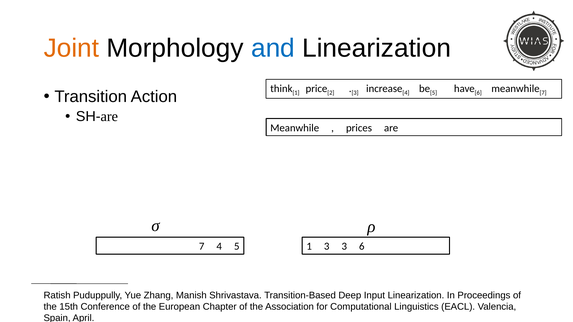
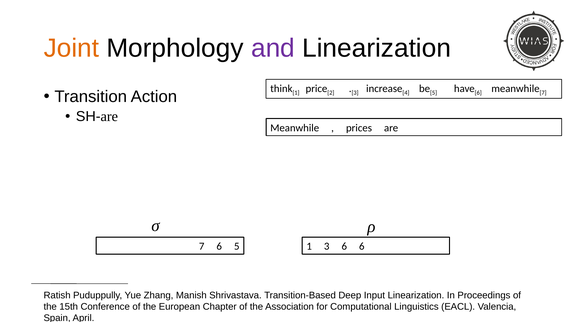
and colour: blue -> purple (273, 48)
7 4: 4 -> 6 (219, 247)
3 3: 3 -> 6 (344, 247)
